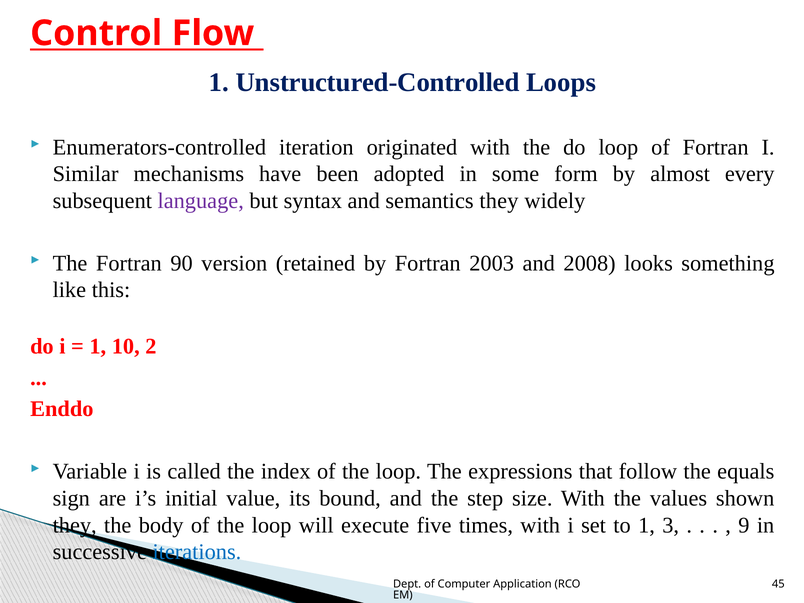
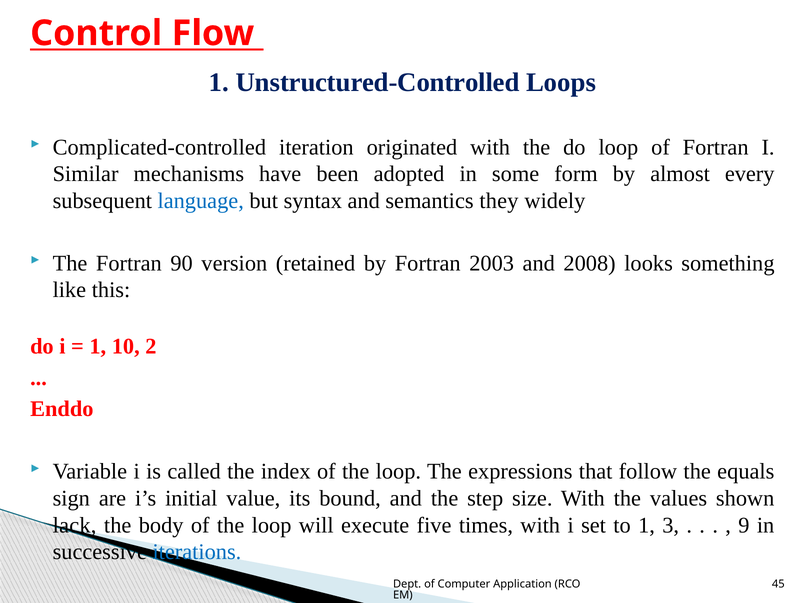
Enumerators-controlled: Enumerators-controlled -> Complicated-controlled (159, 147)
language colour: purple -> blue (201, 201)
they: they -> lack (75, 525)
